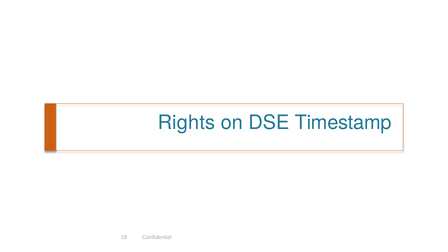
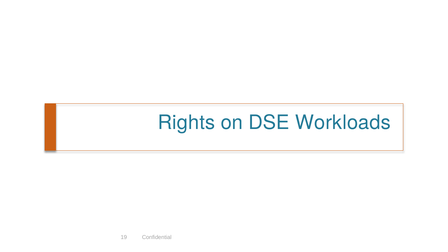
Timestamp: Timestamp -> Workloads (343, 123)
